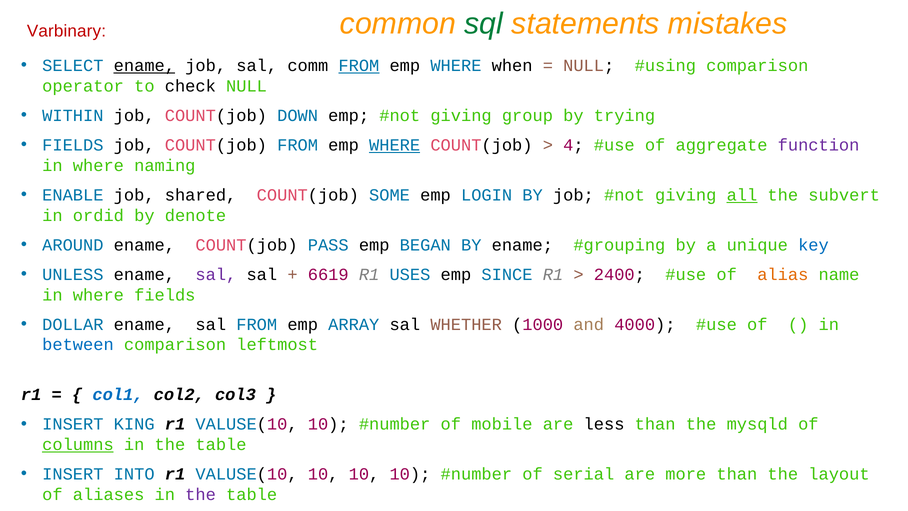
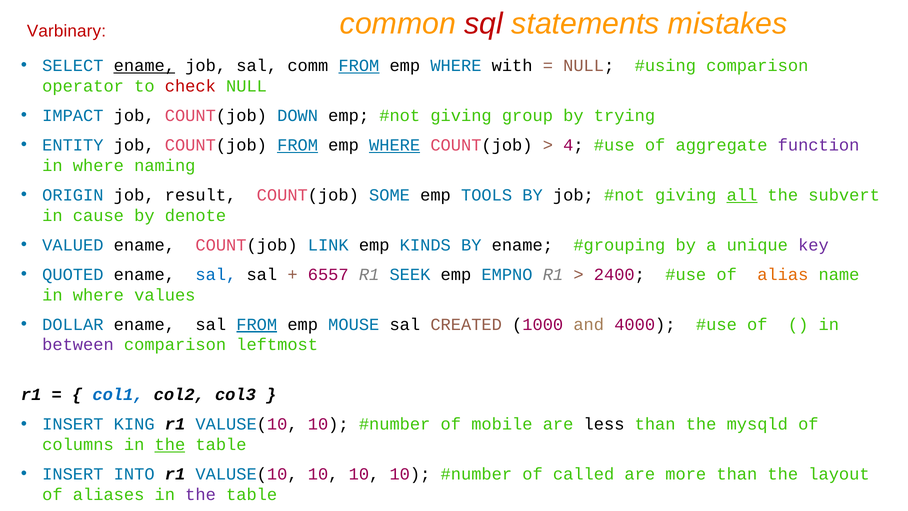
sql colour: green -> red (484, 24)
when: when -> with (512, 66)
check colour: black -> red (190, 86)
WITHIN: WITHIN -> IMPACT (73, 116)
FIELDS: FIELDS -> ENTITY (73, 145)
FROM underline: none -> present (298, 145)
ENABLE: ENABLE -> ORIGIN (73, 195)
shared: shared -> result (201, 195)
LOGIN: LOGIN -> TOOLS (487, 195)
ordid: ordid -> cause (98, 215)
AROUND: AROUND -> VALUED (73, 245)
PASS: PASS -> LINK (328, 245)
BEGAN: BEGAN -> KINDS (425, 245)
key colour: blue -> purple (813, 245)
UNLESS: UNLESS -> QUOTED (73, 274)
sal colour: purple -> blue (216, 274)
6619: 6619 -> 6557 (328, 274)
USES: USES -> SEEK (410, 274)
SINCE: SINCE -> EMPNO (507, 274)
where fields: fields -> values (165, 295)
FROM underline: none -> present (257, 324)
ARRAY: ARRAY -> MOUSE (354, 324)
WHETHER: WHETHER -> CREATED (466, 324)
between colour: blue -> purple (78, 345)
columns underline: present -> none (78, 445)
the underline: none -> present (170, 445)
serial: serial -> called (584, 474)
